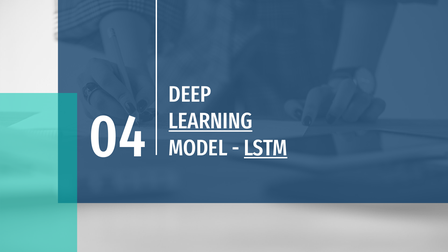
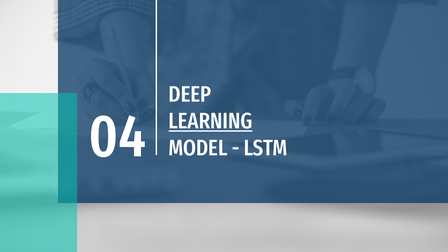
LSTM underline: present -> none (266, 148)
